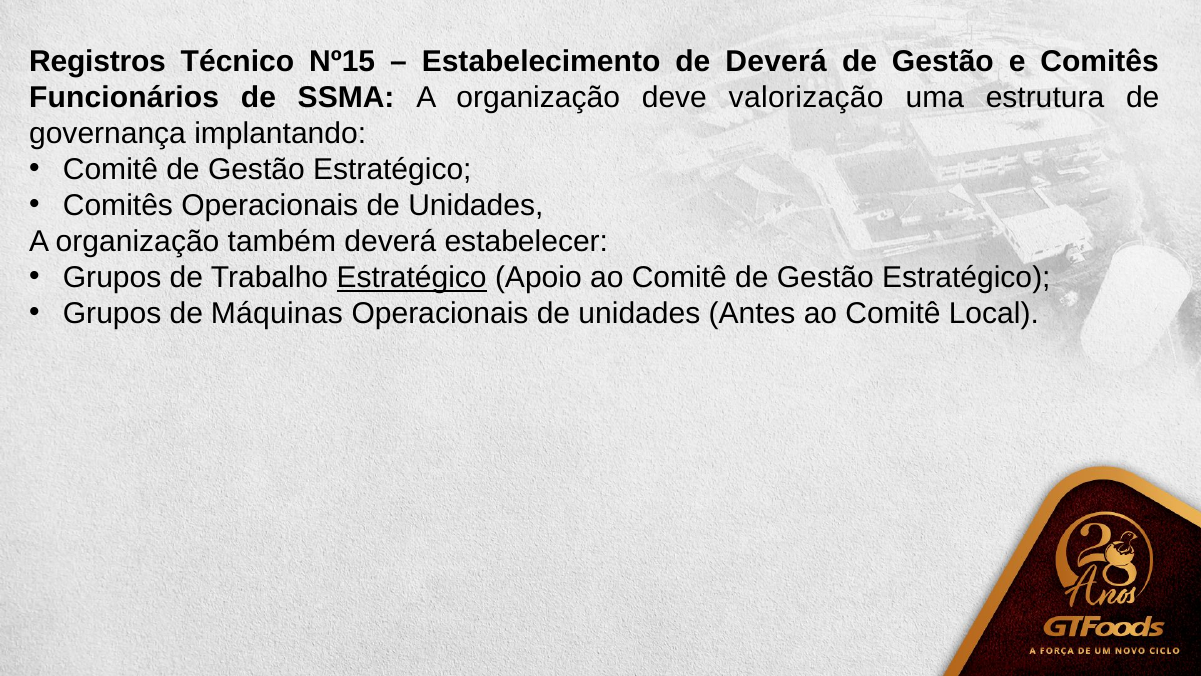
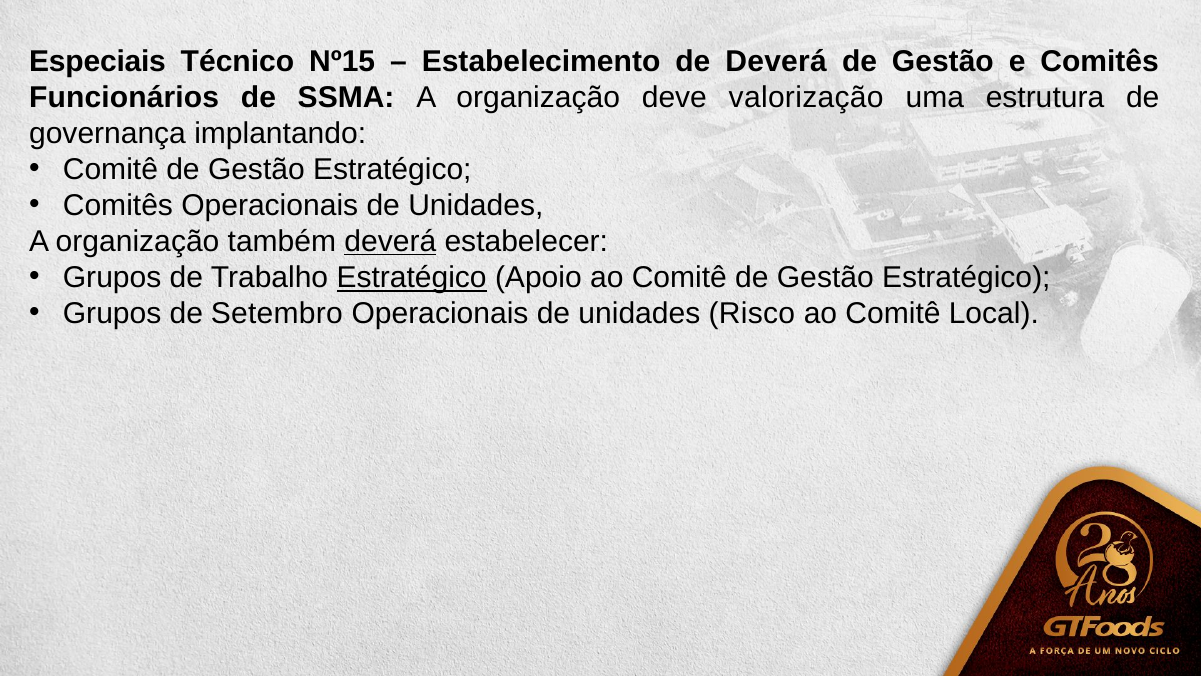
Registros: Registros -> Especiais (98, 61)
deverá underline: none -> present (390, 241)
Máquinas: Máquinas -> Setembro (277, 314)
Antes: Antes -> Risco (752, 314)
